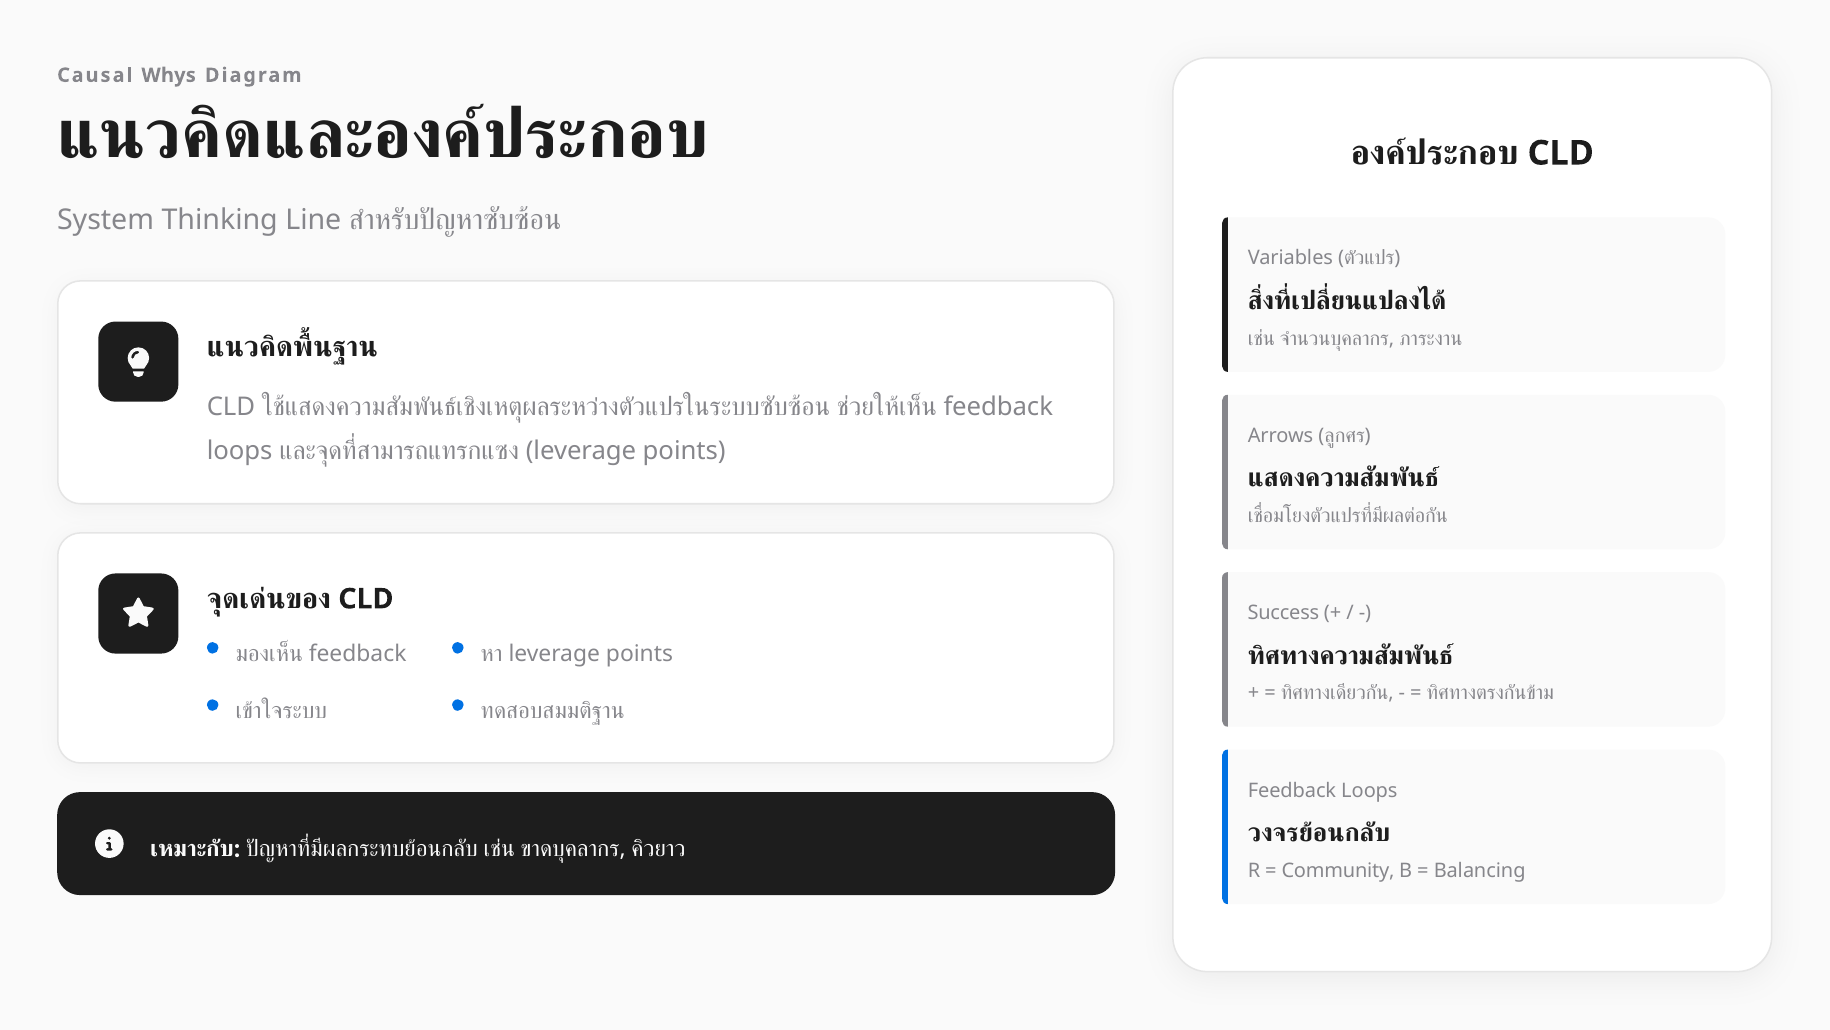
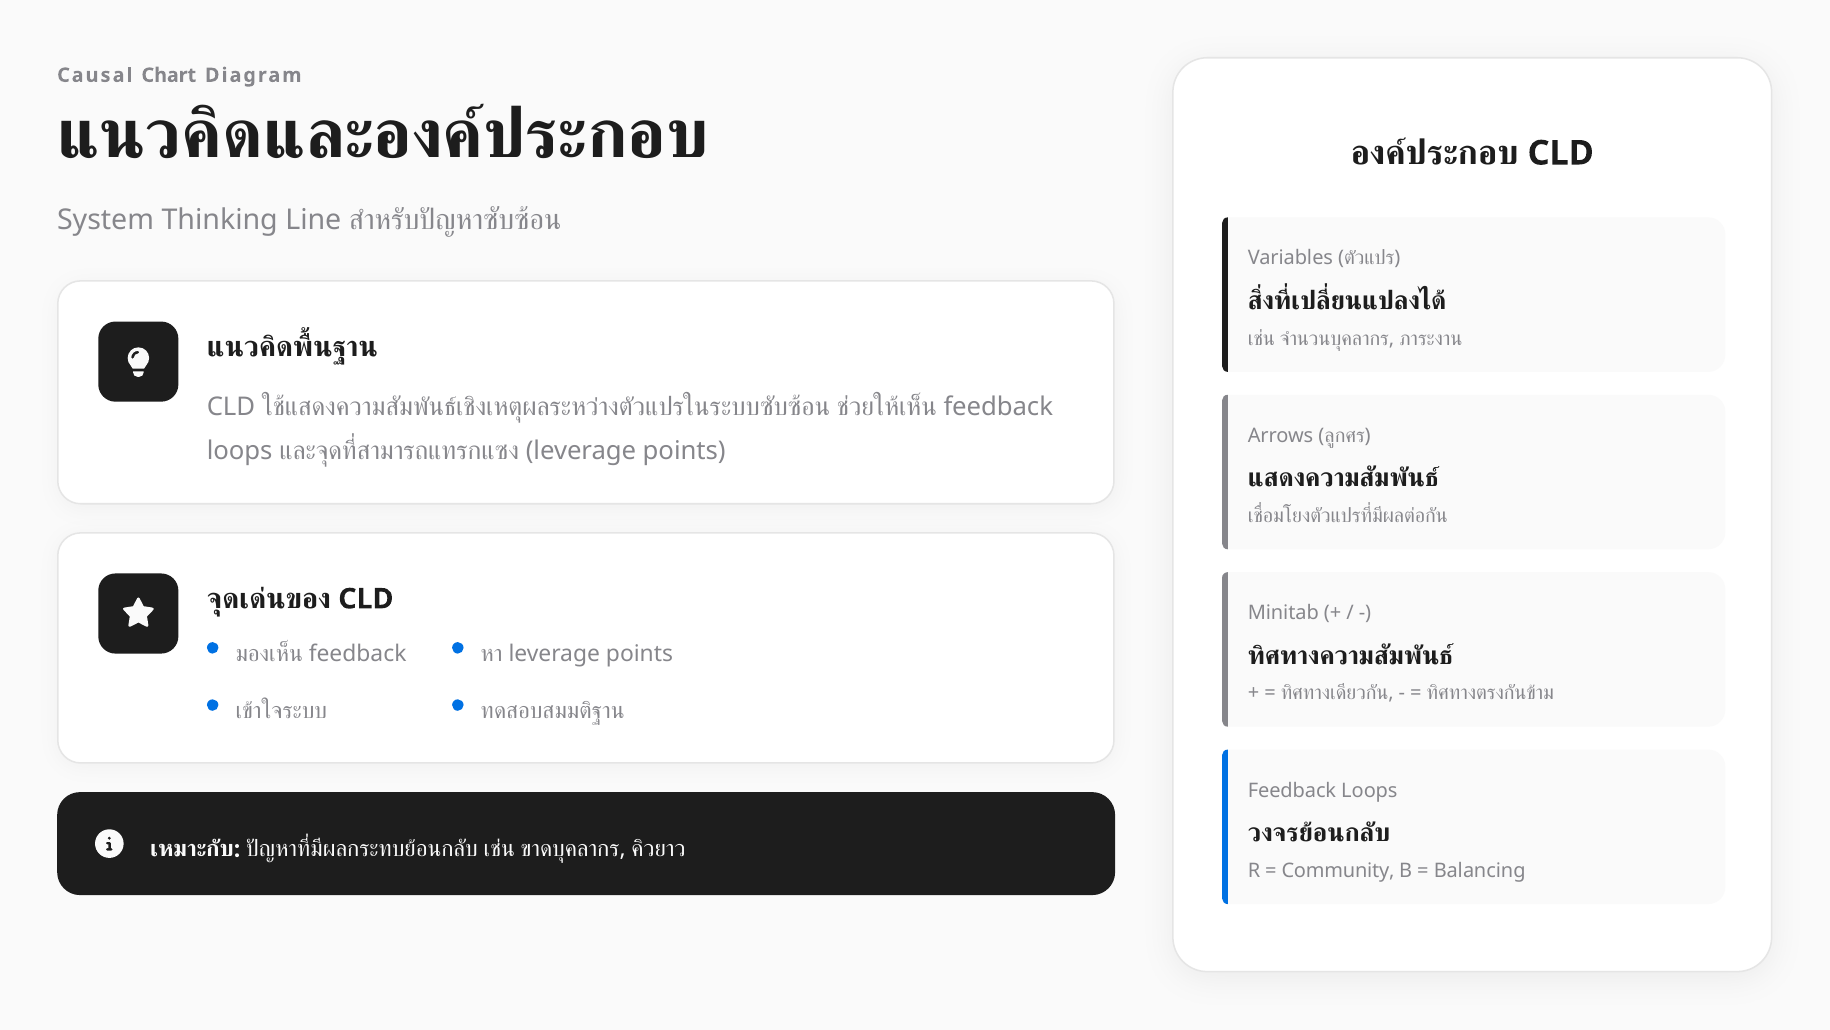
Whys: Whys -> Chart (169, 75)
Success: Success -> Minitab (1283, 613)
